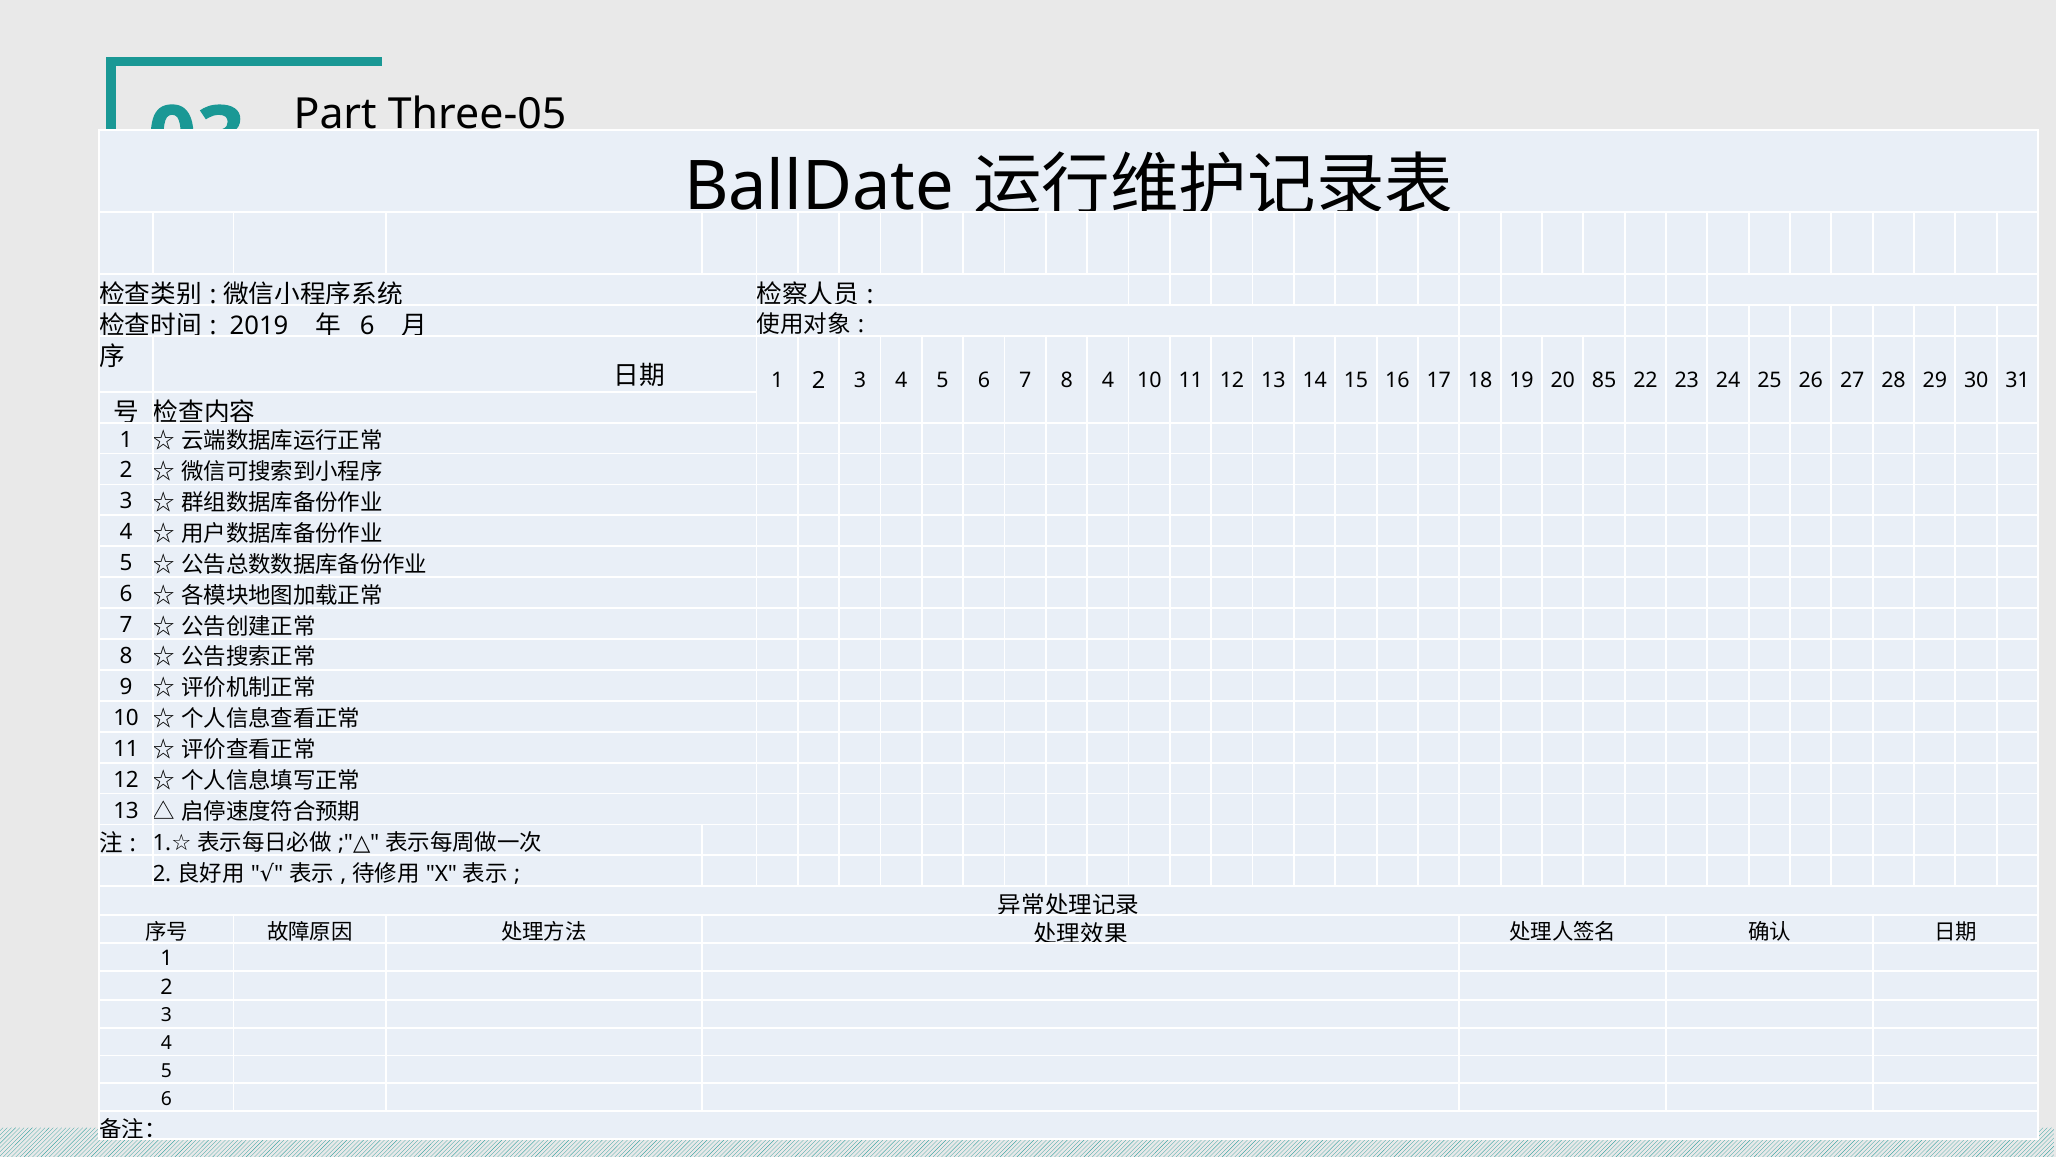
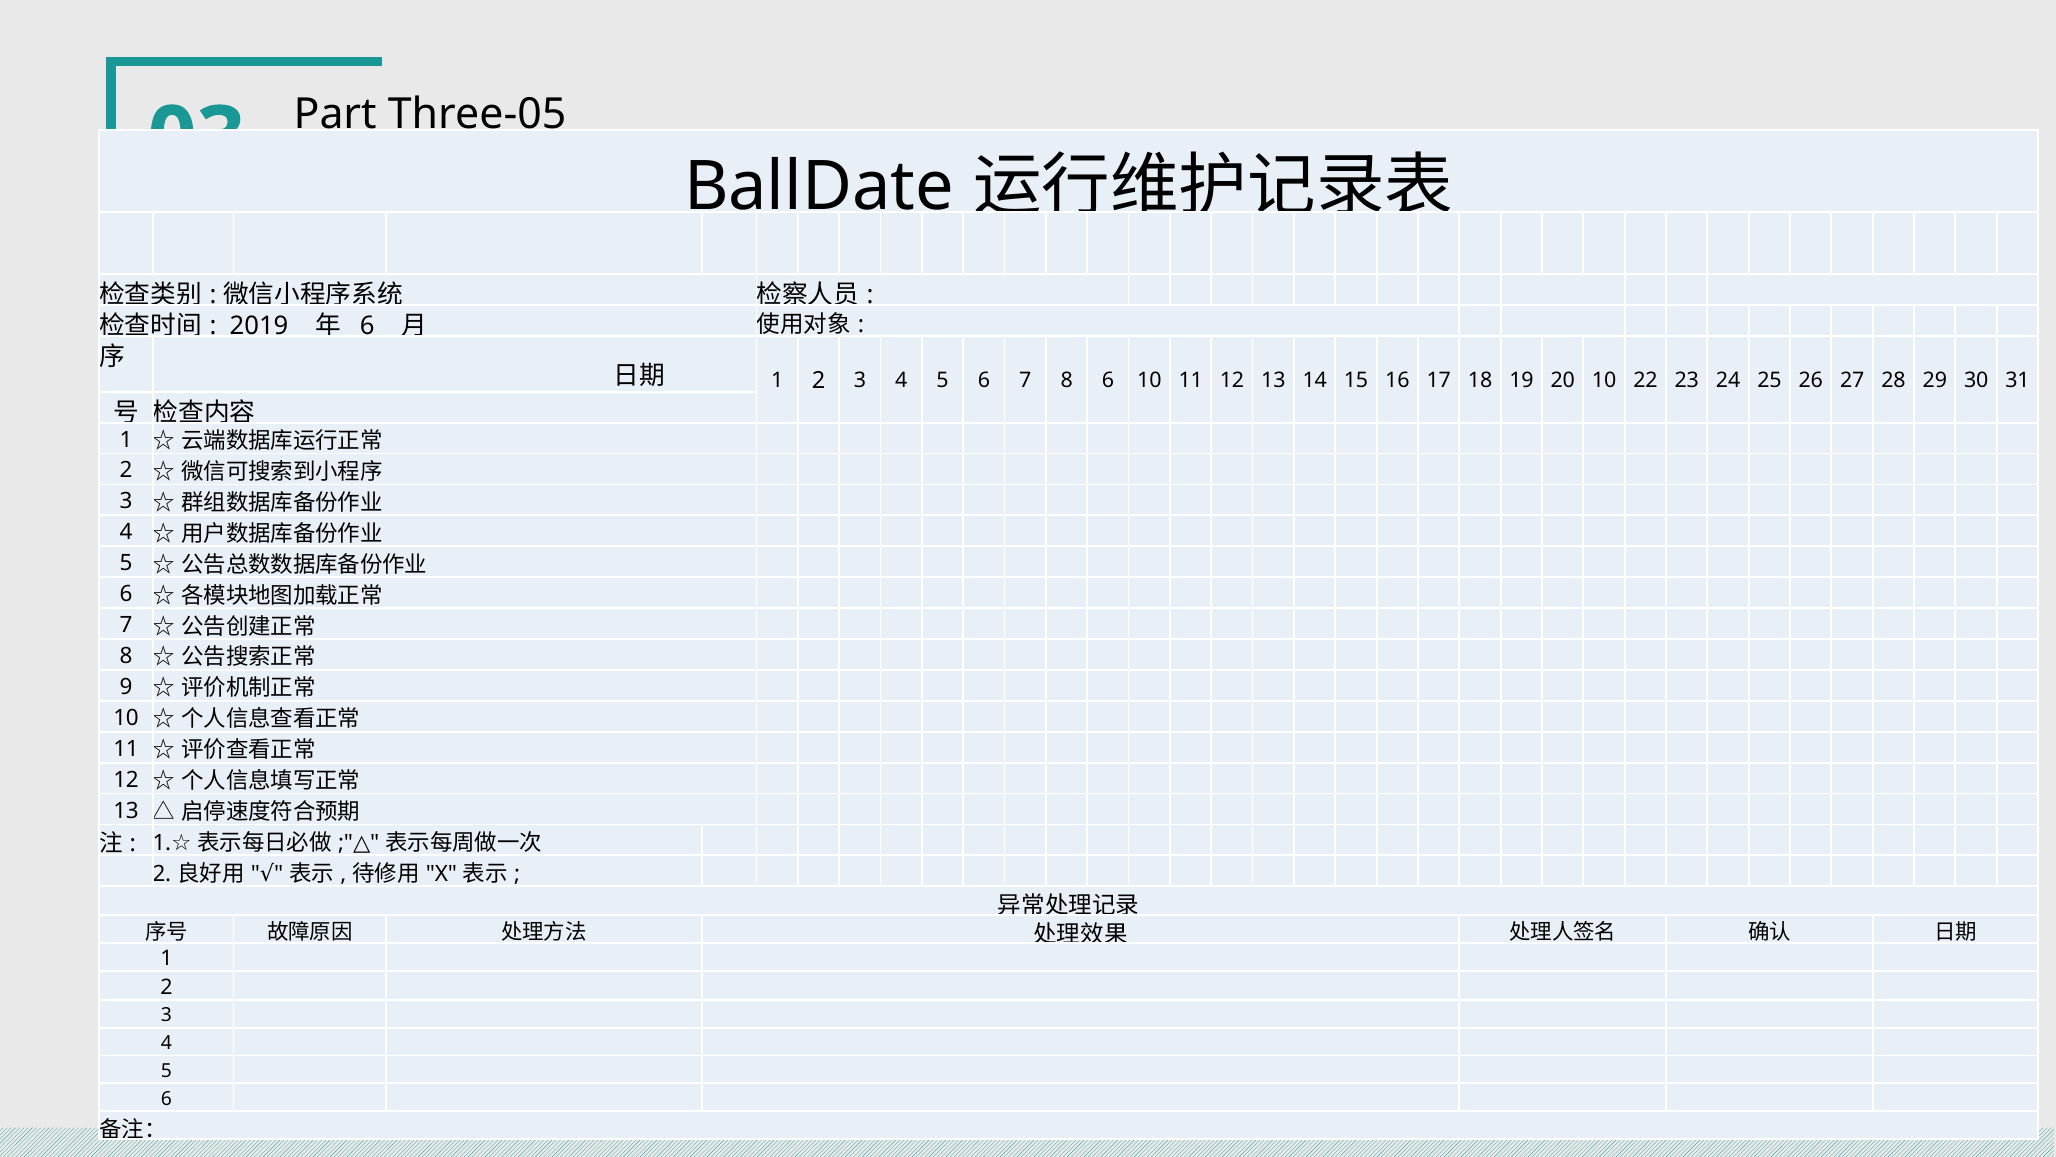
8 4: 4 -> 6 (1108, 380)
20 85: 85 -> 10 (1604, 380)
